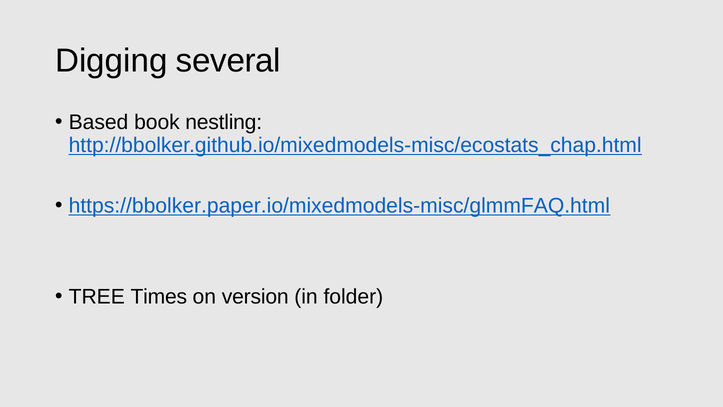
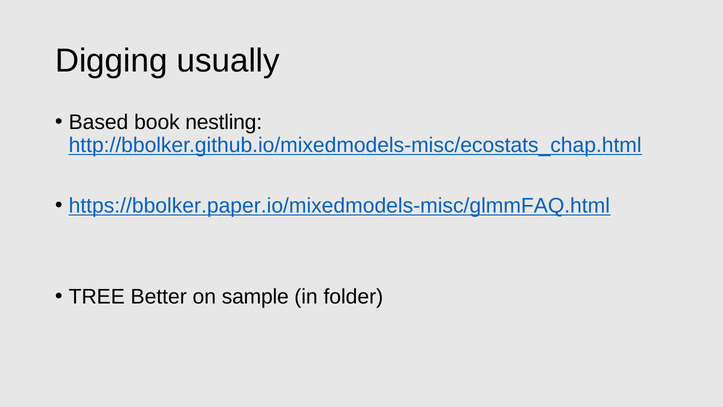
several: several -> usually (228, 61)
Times: Times -> Better (159, 297)
version: version -> sample (255, 297)
